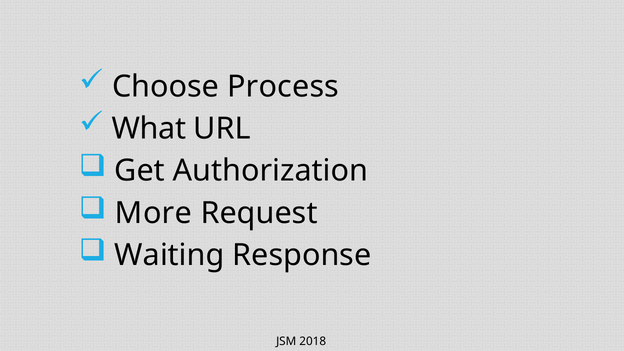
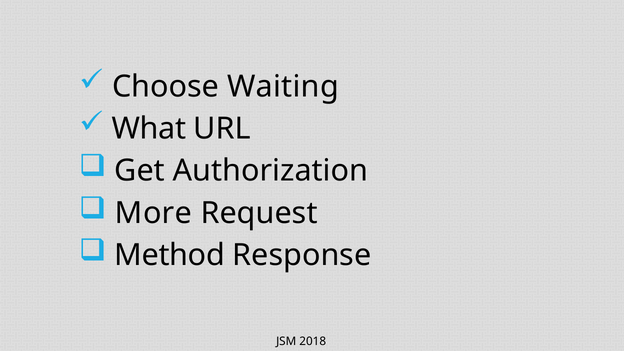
Process: Process -> Waiting (283, 87)
Waiting: Waiting -> Method (170, 255)
